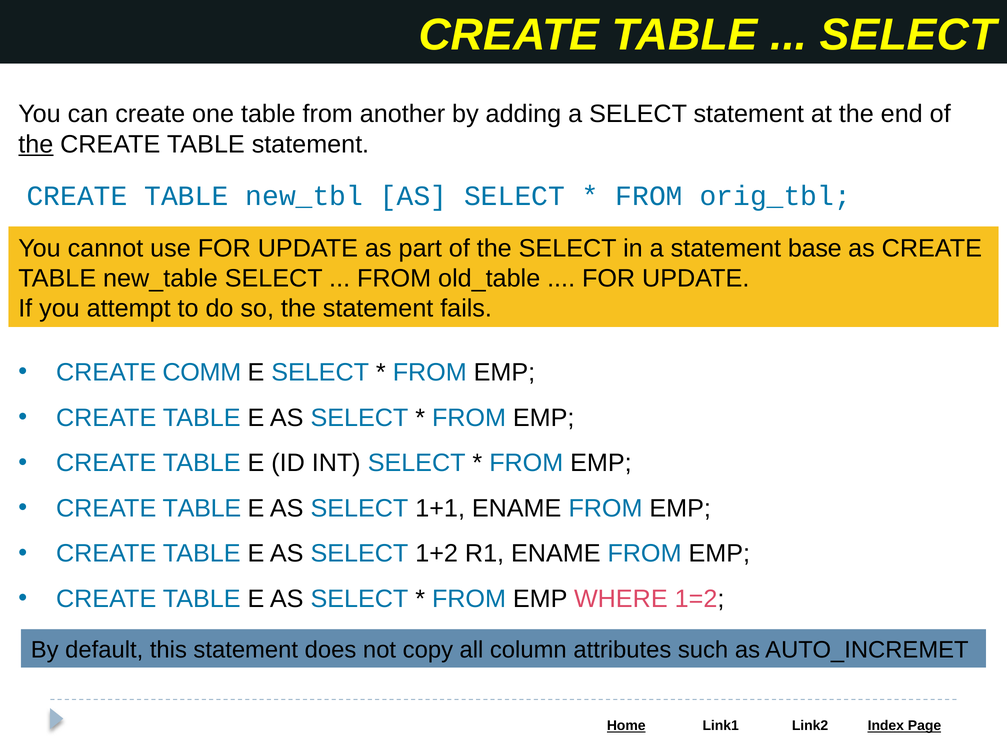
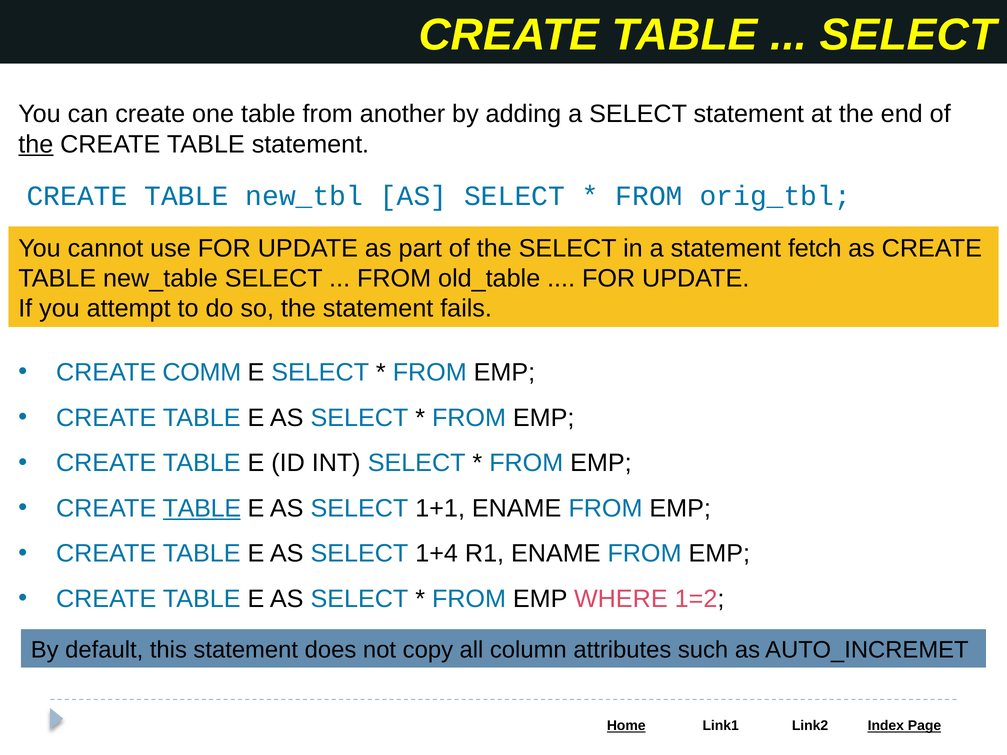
base: base -> fetch (815, 248)
TABLE underline: none -> present (202, 509)
1+2: 1+2 -> 1+4 (437, 554)
